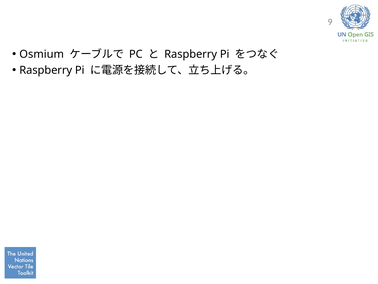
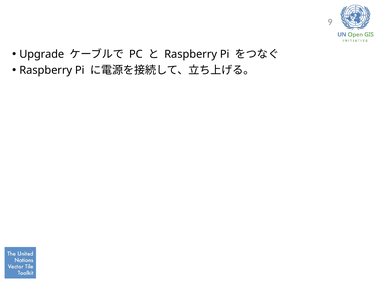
Osmium: Osmium -> Upgrade (42, 54)
